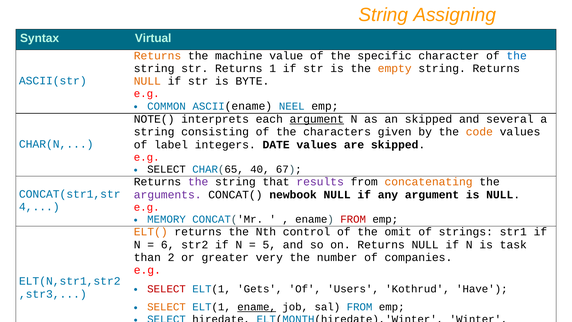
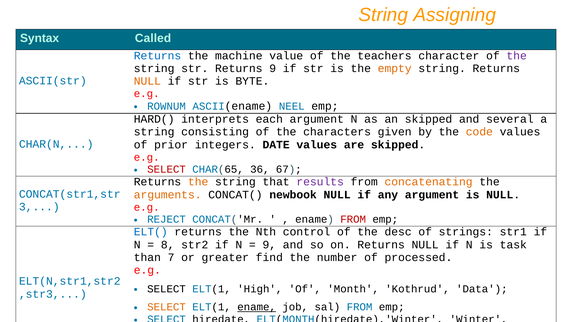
Virtual: Virtual -> Called (153, 38)
Returns colour: orange -> blue (158, 56)
specific: specific -> teachers (384, 56)
the colour: blue -> purple (517, 56)
Returns 1: 1 -> 9 (273, 68)
COMMON: COMMON -> ROWNUM (167, 106)
NOTE(: NOTE( -> HARD( (154, 119)
argument underline: present -> none (317, 119)
label: label -> prior (171, 145)
SELECT colour: black -> red (167, 169)
40: 40 -> 36 (260, 169)
the colour: purple -> orange (198, 182)
arguments colour: purple -> orange (168, 194)
4: 4 -> 3 (39, 207)
MEMORY: MEMORY -> REJECT (167, 219)
ELT( colour: orange -> blue (151, 232)
omit: omit -> desc (398, 232)
6: 6 -> 8 (168, 244)
5: 5 -> 9 (269, 244)
2: 2 -> 7 (171, 257)
very: very -> find (269, 257)
companies: companies -> processed (418, 257)
SELECT colour: red -> black (167, 289)
Gets: Gets -> High (260, 289)
Users: Users -> Month (353, 289)
Have: Have -> Data (482, 289)
